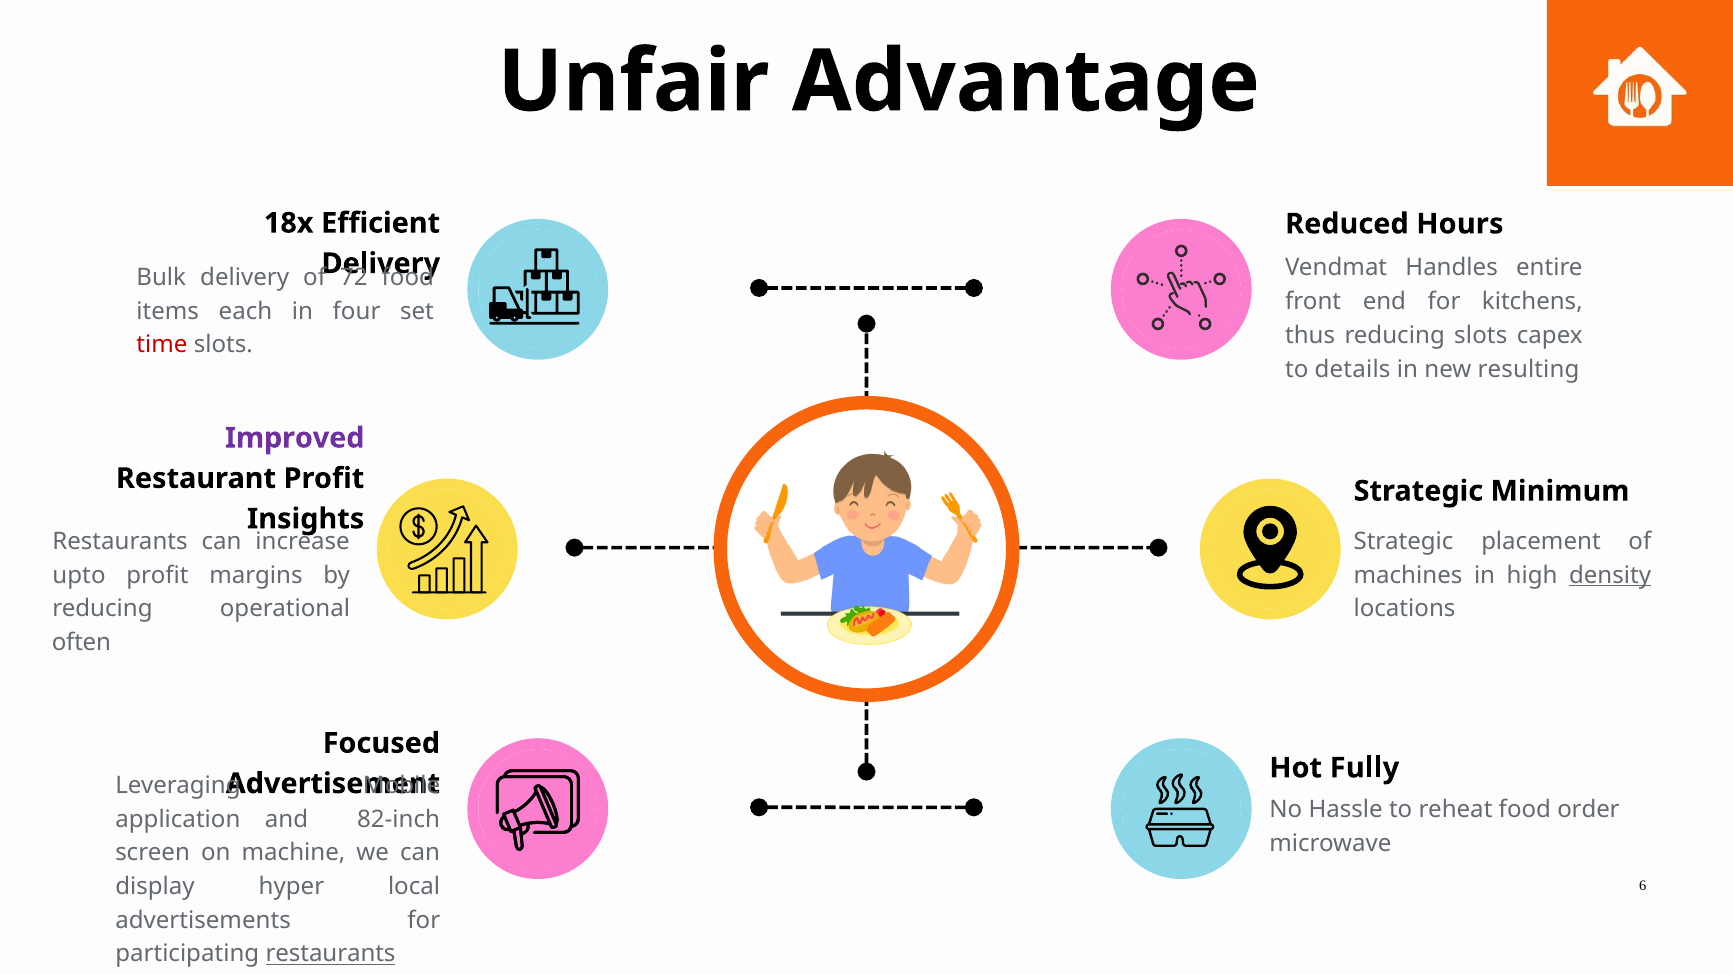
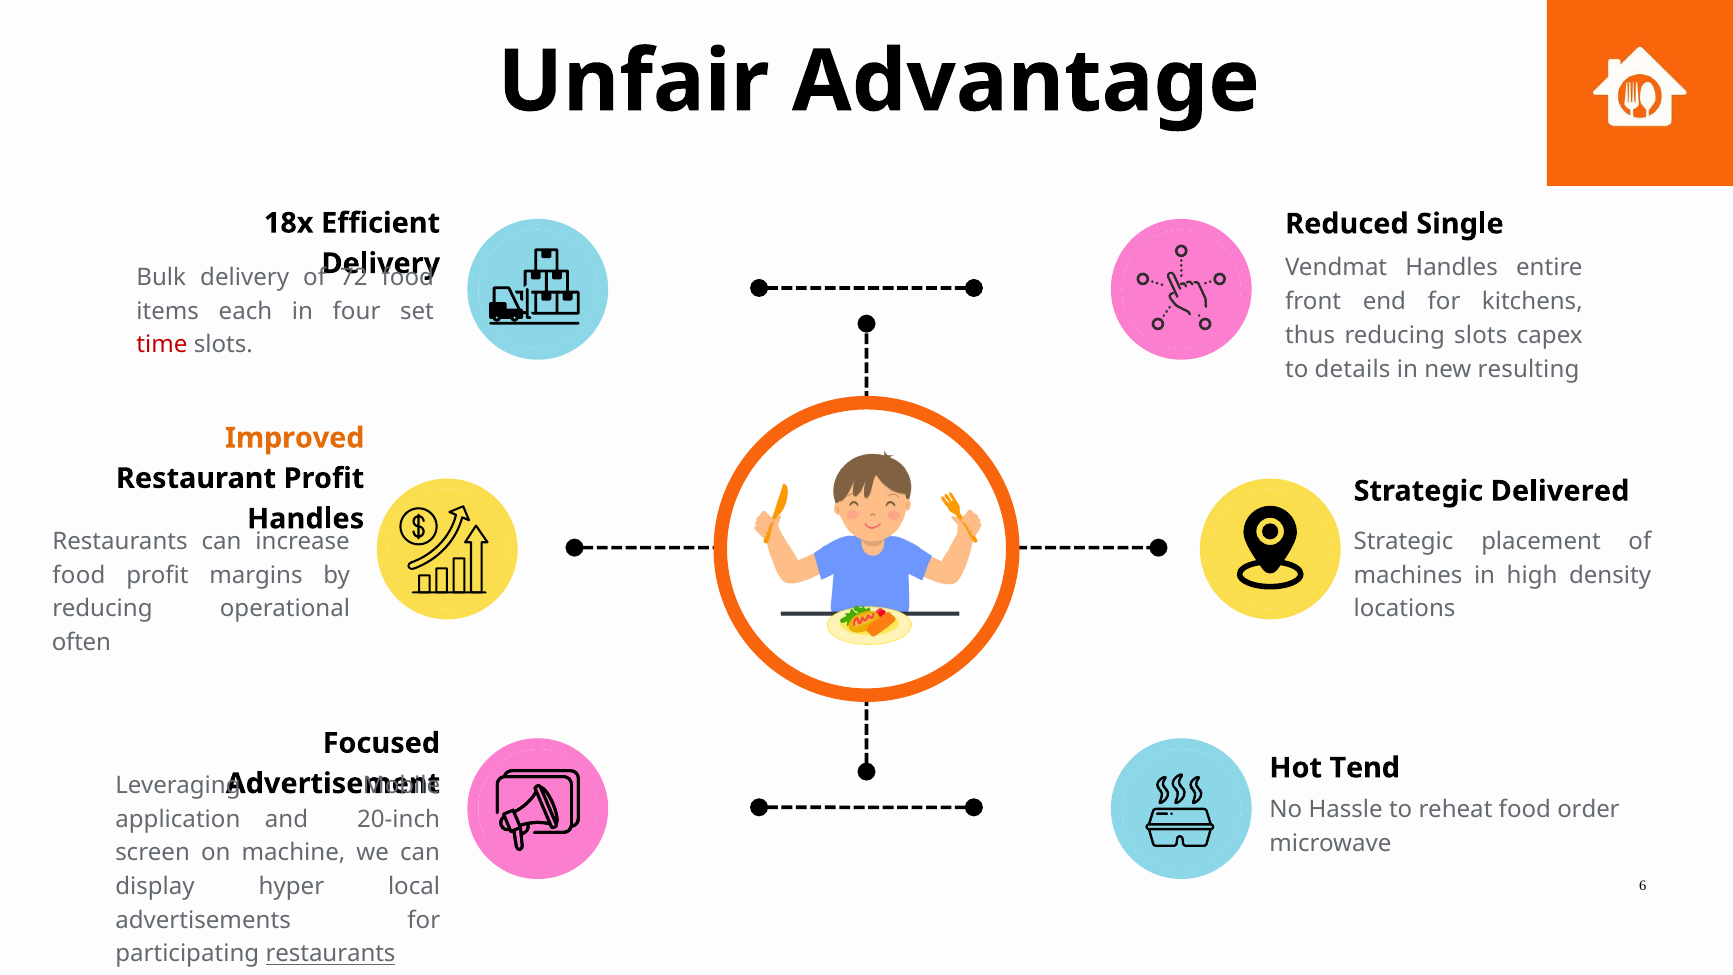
Hours: Hours -> Single (1460, 224)
Improved colour: purple -> orange (295, 438)
Minimum: Minimum -> Delivered (1560, 491)
Insights: Insights -> Handles (306, 519)
upto: upto -> food (79, 575)
density underline: present -> none (1610, 575)
Fully: Fully -> Tend (1365, 768)
82-inch: 82-inch -> 20-inch (399, 819)
